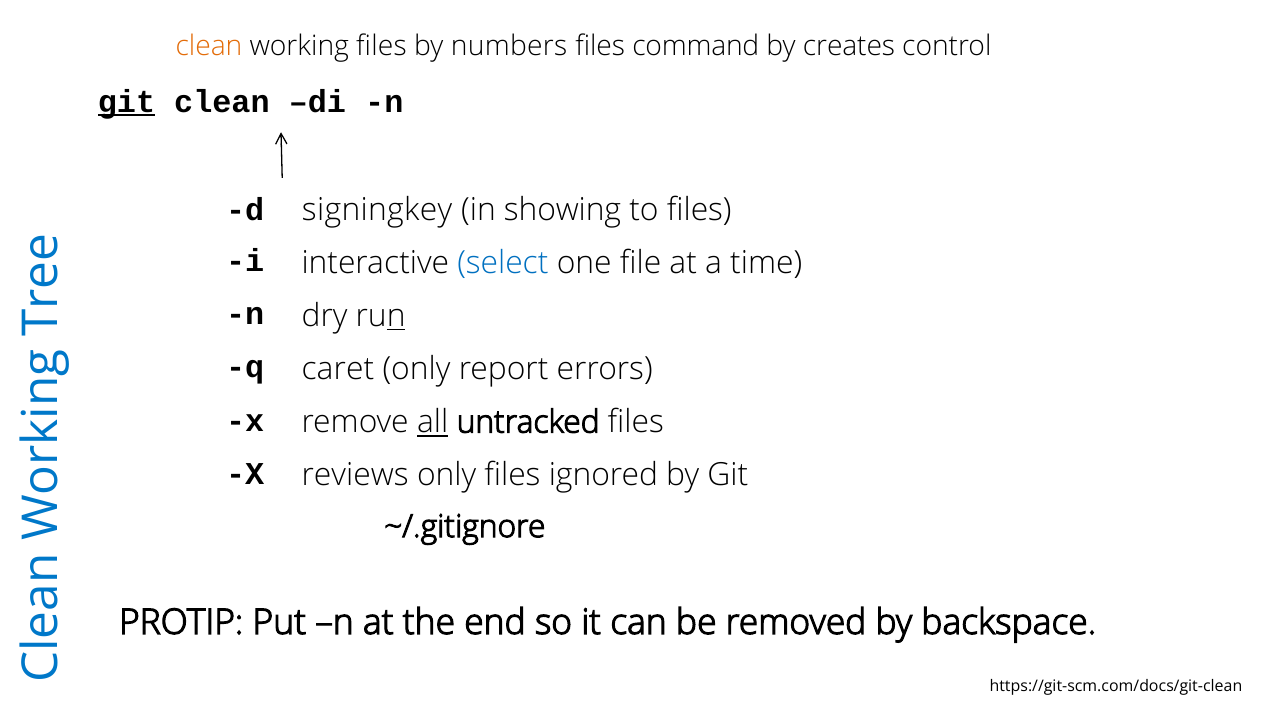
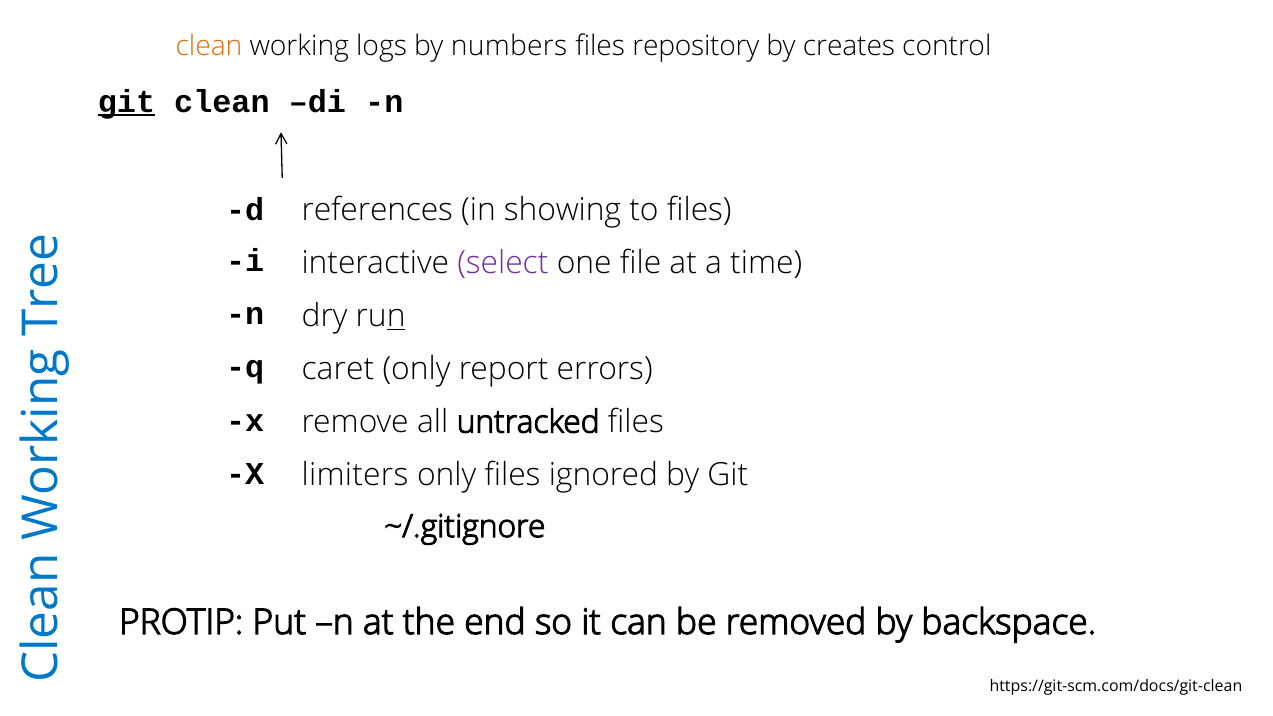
working files: files -> logs (382, 47)
command: command -> repository (696, 47)
signingkey: signingkey -> references (377, 210)
select colour: blue -> purple (503, 263)
all underline: present -> none (433, 422)
reviews: reviews -> limiters (355, 475)
